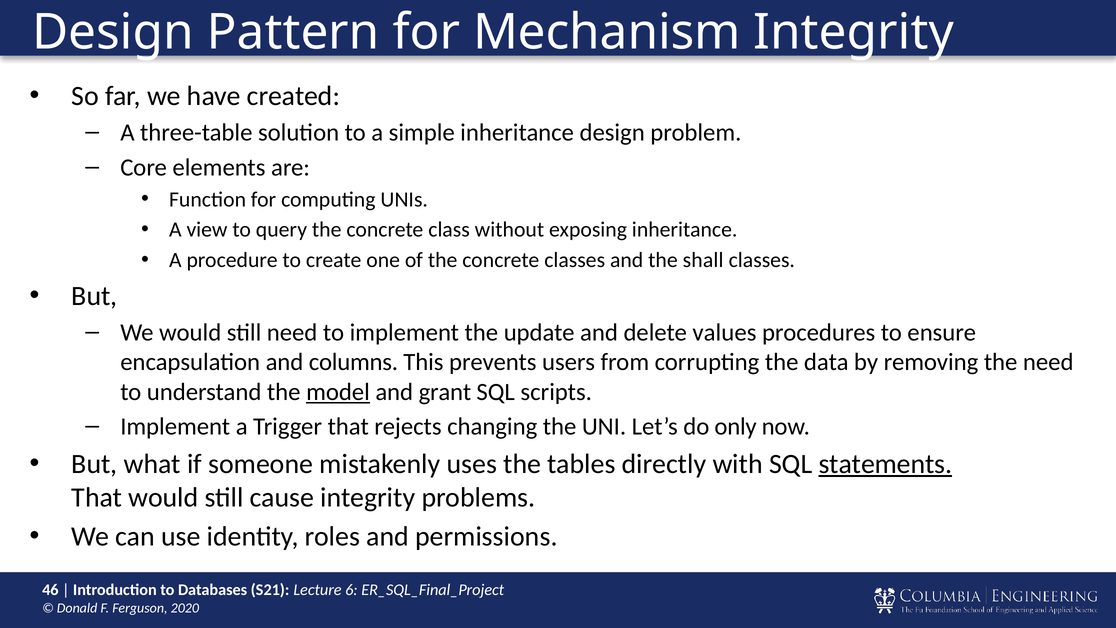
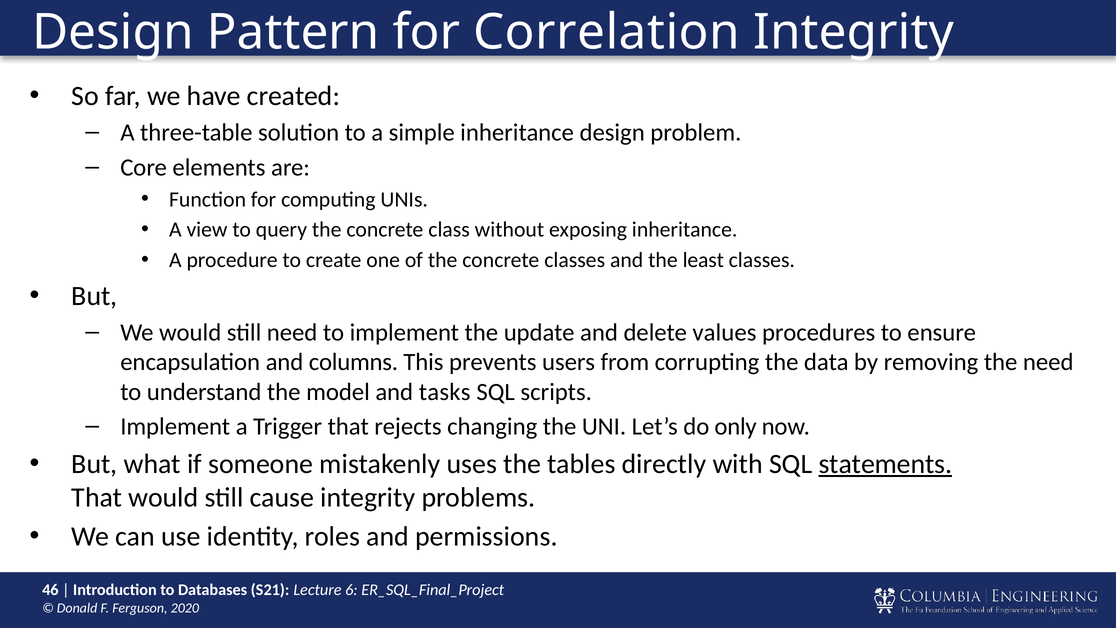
Mechanism: Mechanism -> Correlation (607, 32)
shall: shall -> least (703, 260)
model underline: present -> none (338, 392)
grant: grant -> tasks (445, 392)
